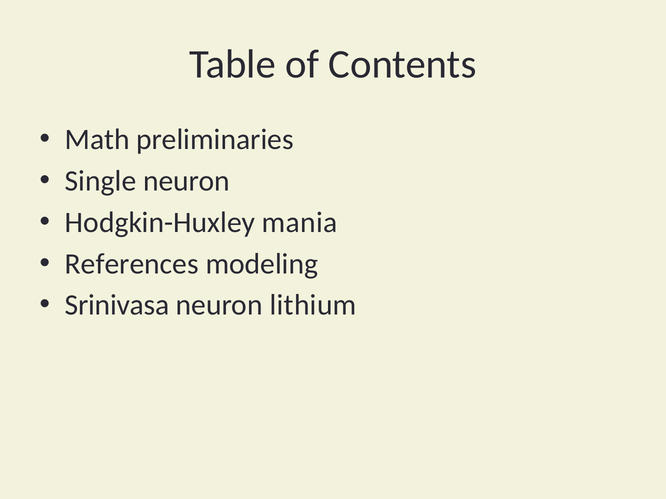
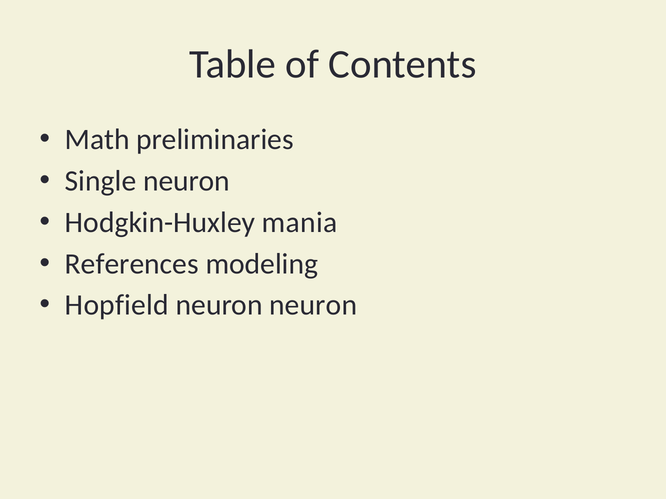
Srinivasa: Srinivasa -> Hopfield (117, 306)
neuron lithium: lithium -> neuron (313, 306)
